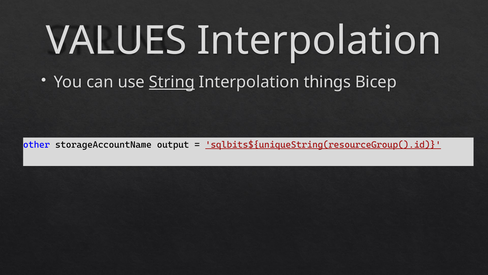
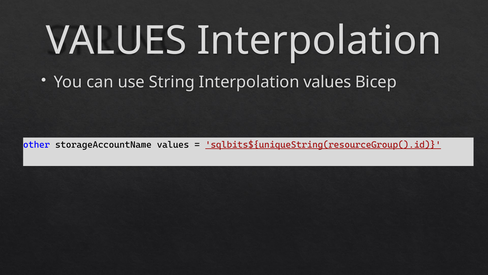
String underline: present -> none (172, 82)
Interpolation things: things -> values (327, 82)
storageAccountName output: output -> values (173, 144)
